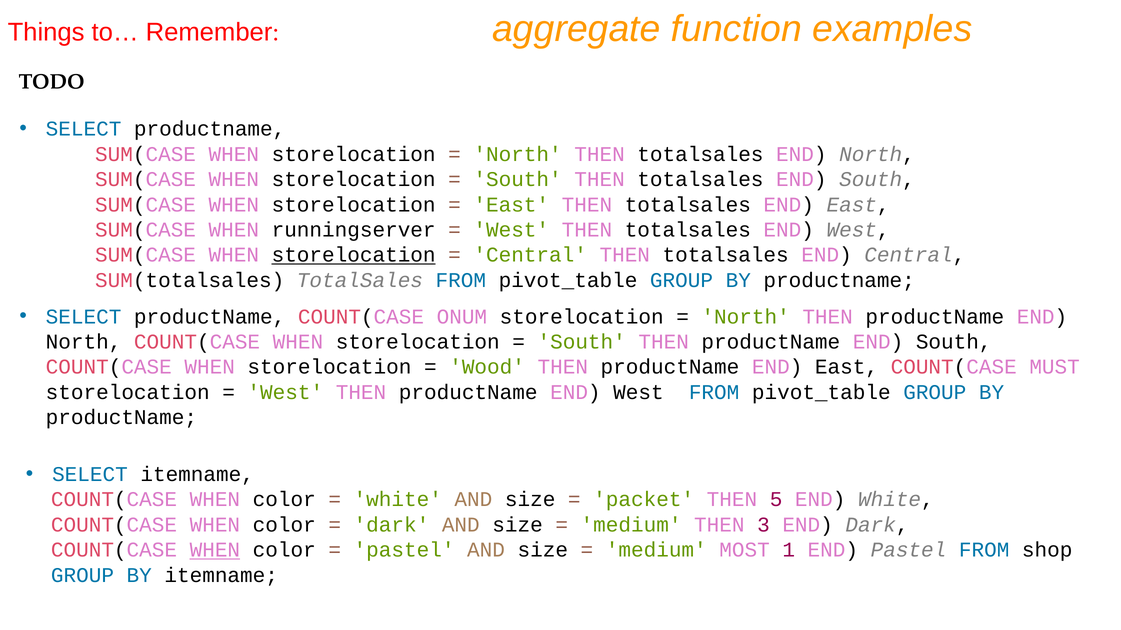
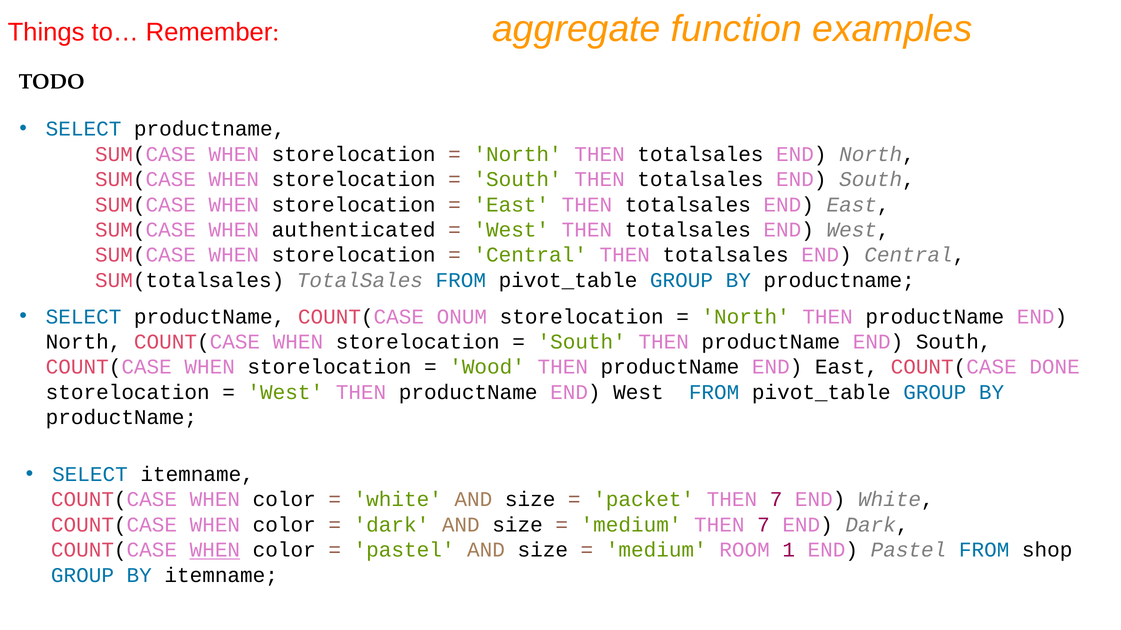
runningserver: runningserver -> authenticated (354, 230)
storelocation underline: present -> none (354, 255)
MUST: MUST -> DONE (1055, 367)
5: 5 -> 7 (776, 500)
medium THEN 3: 3 -> 7 (763, 525)
MOST: MOST -> ROOM (745, 550)
